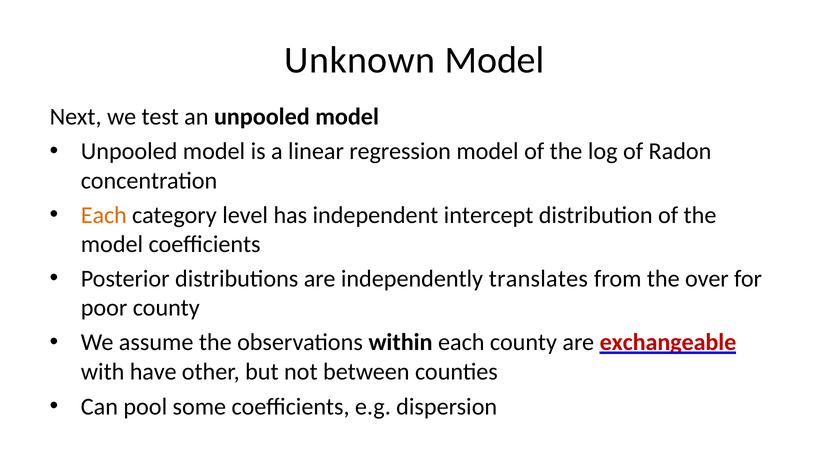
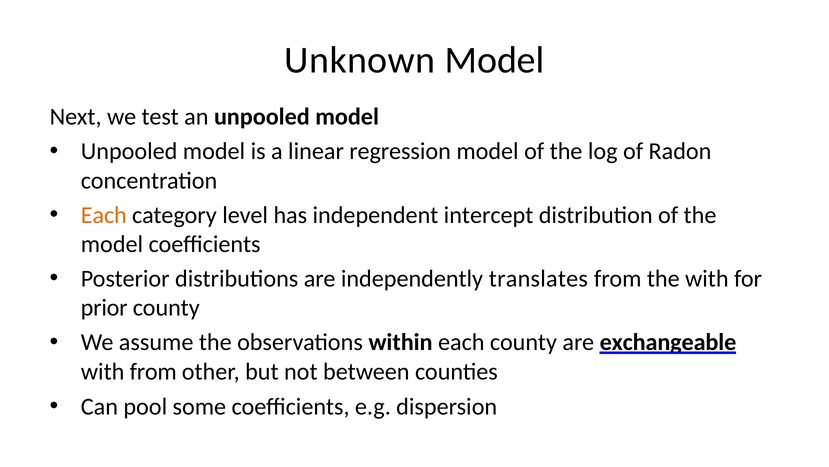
the over: over -> with (707, 278)
poor: poor -> prior (104, 307)
exchangeable colour: red -> black (668, 342)
with have: have -> from (153, 371)
